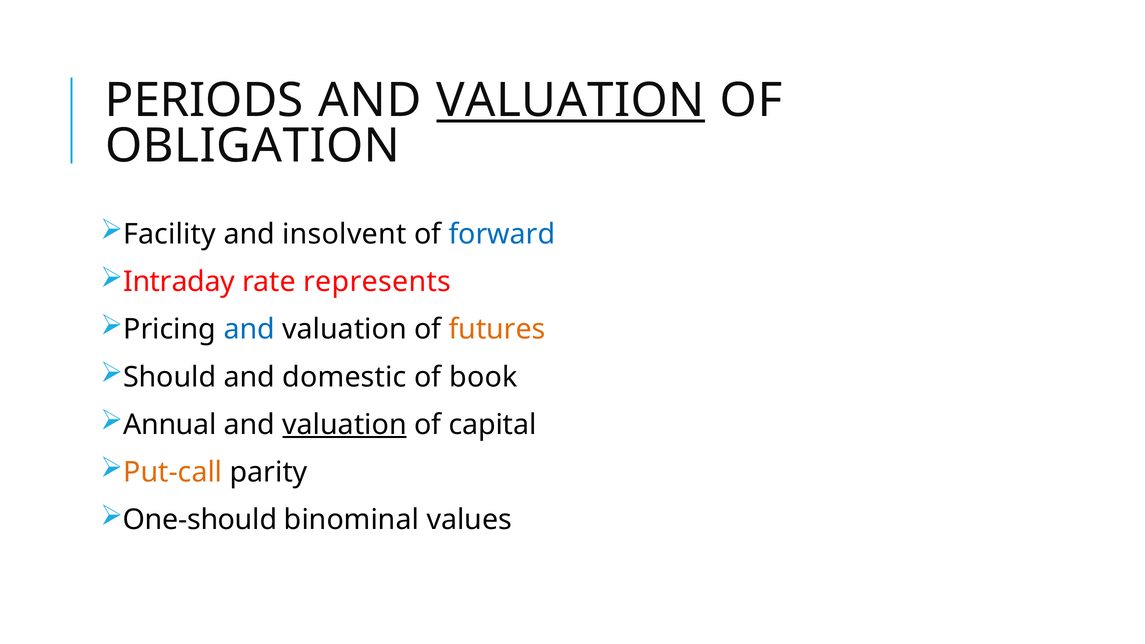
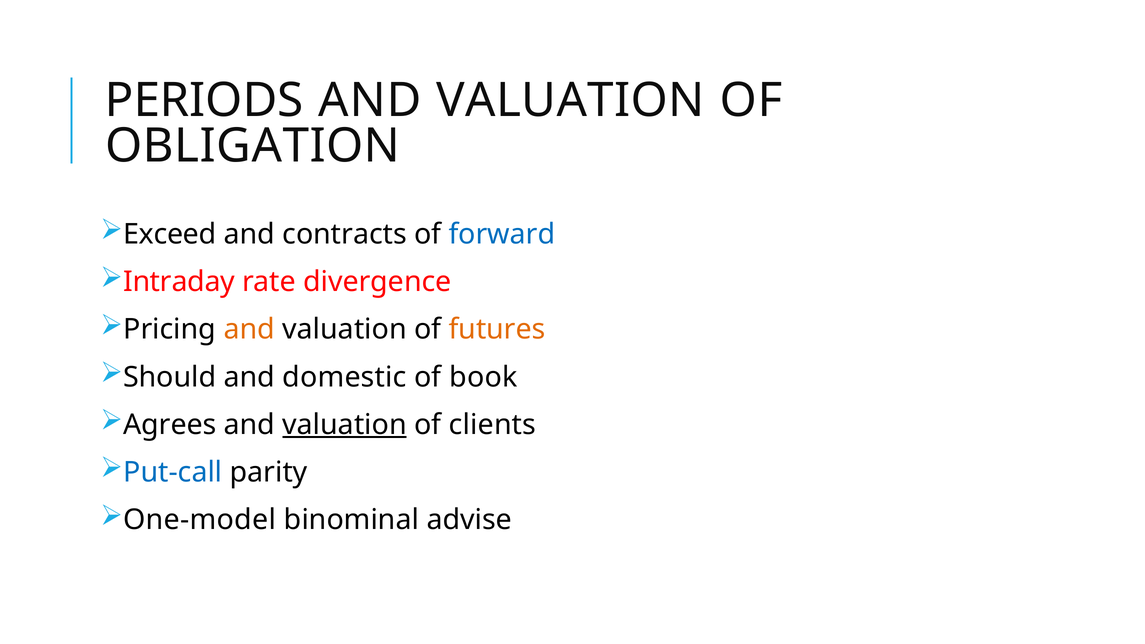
VALUATION underline: present -> none (571, 100)
Facility: Facility -> Exceed (170, 234)
insolvent: insolvent -> contracts (345, 234)
represents: represents -> divergence (377, 282)
and colour: blue -> orange (249, 329)
Annual: Annual -> Agrees (170, 425)
capital: capital -> clients (492, 425)
Put-call colour: orange -> blue (173, 472)
One-should: One-should -> One-model (200, 520)
values: values -> advise (469, 520)
